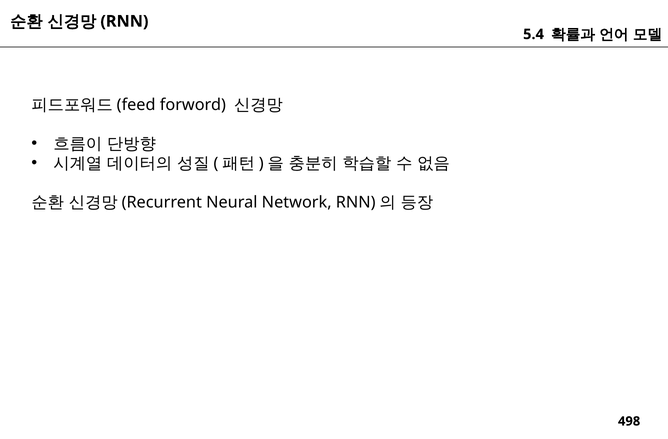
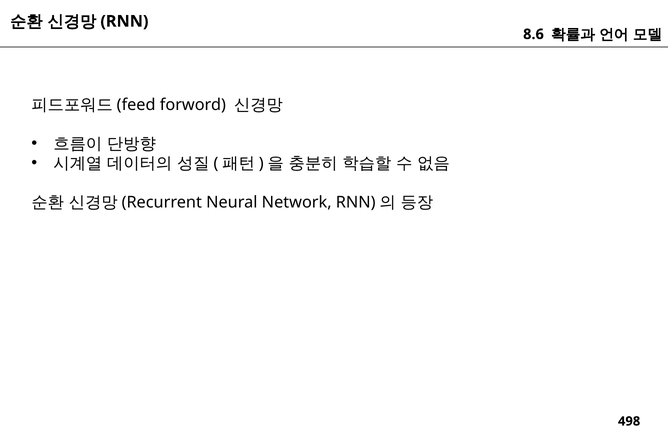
5.4: 5.4 -> 8.6 (533, 34)
